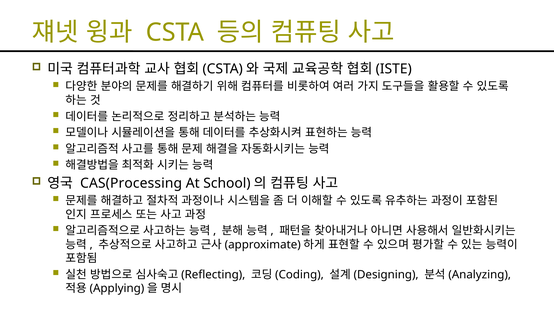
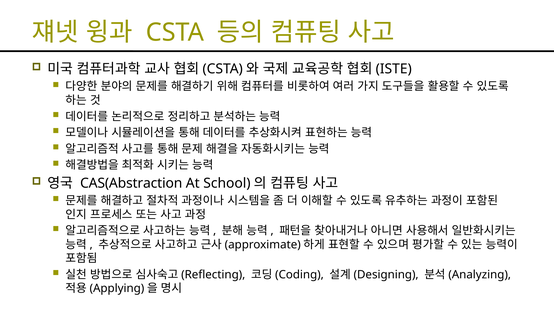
CAS(Processing: CAS(Processing -> CAS(Abstraction (131, 183)
